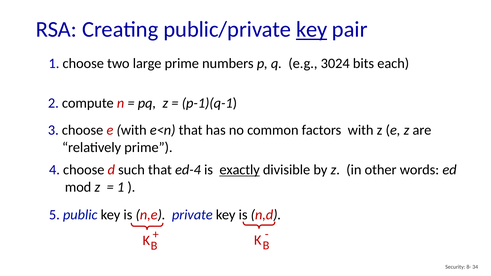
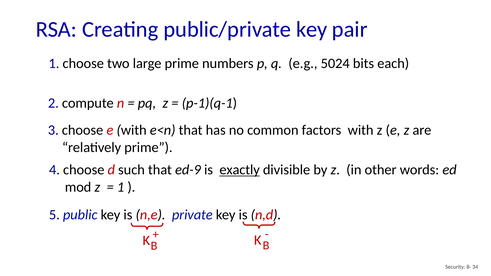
key underline: present -> none (312, 30)
3024: 3024 -> 5024 (335, 64)
ed-4: ed-4 -> ed-9 (188, 170)
